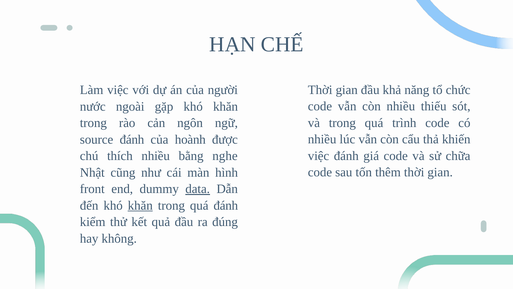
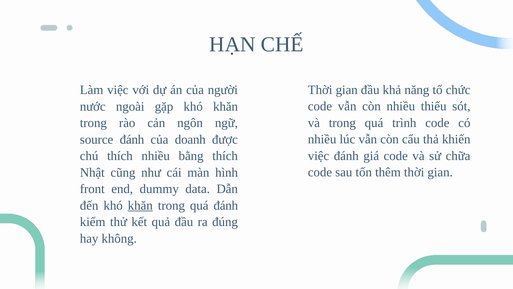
hoành: hoành -> doanh (190, 139)
bằng nghe: nghe -> thích (225, 156)
data underline: present -> none (198, 189)
